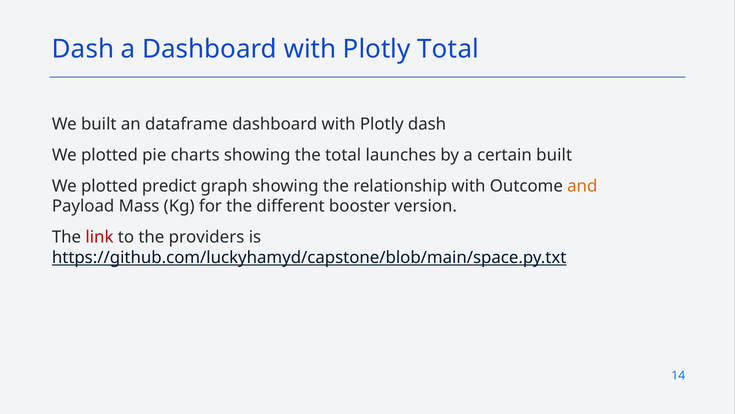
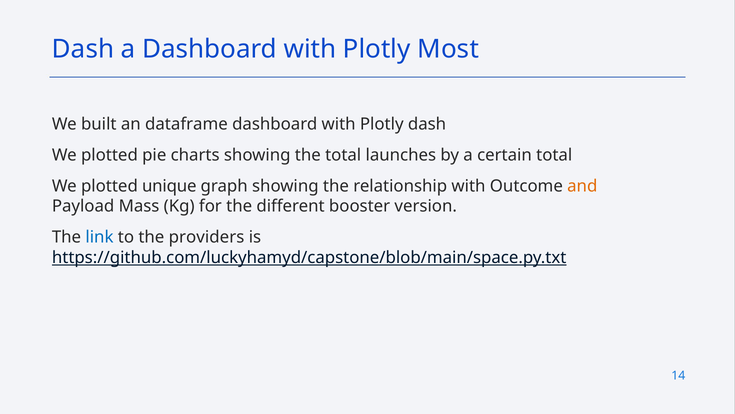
Plotly Total: Total -> Most (448, 49)
certain built: built -> total (554, 155)
predict: predict -> unique (169, 186)
link colour: red -> blue (99, 237)
